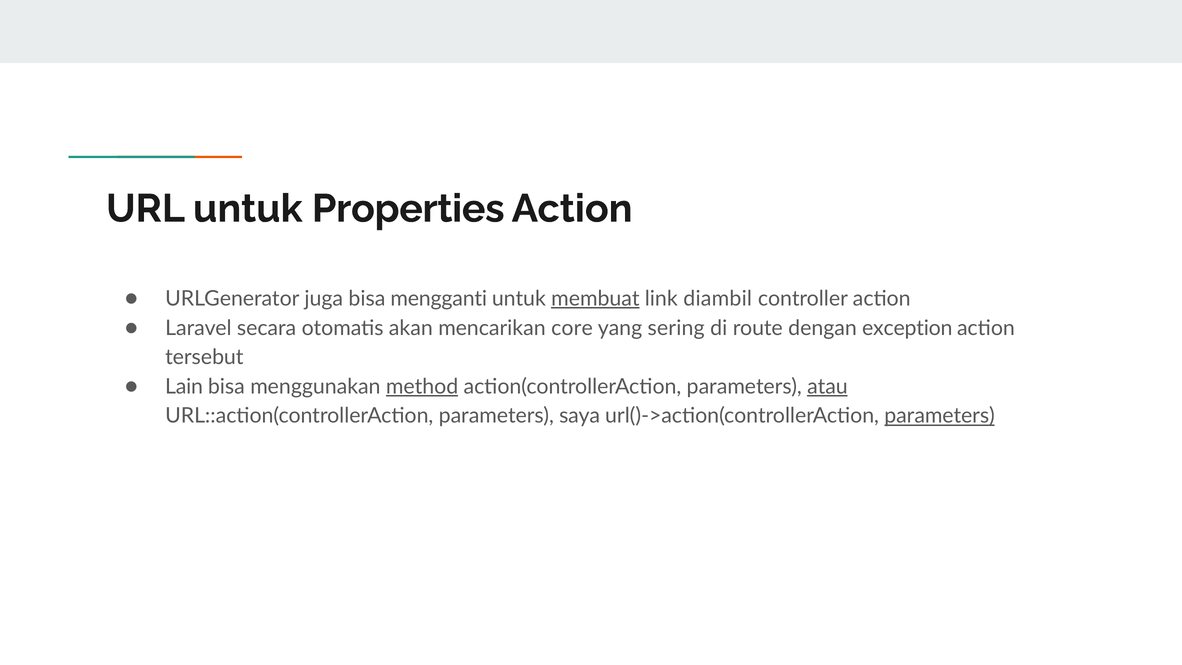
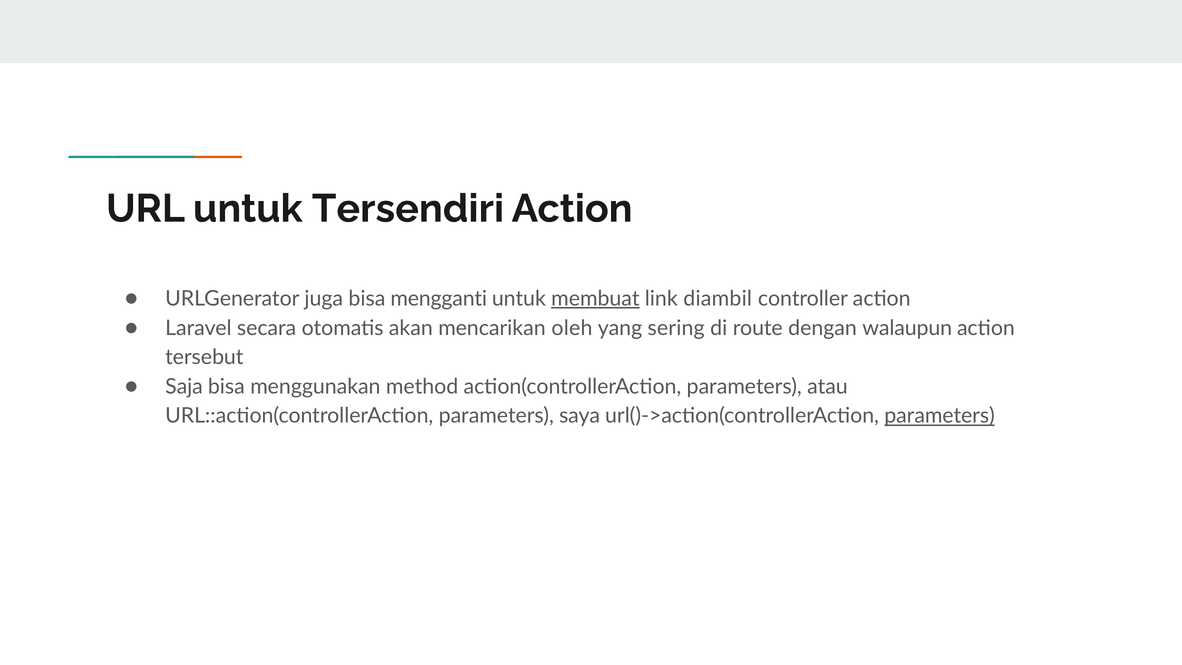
Properties: Properties -> Tersendiri (408, 209)
core: core -> oleh (572, 328)
exception: exception -> walaupun (907, 328)
Lain: Lain -> Saja (184, 387)
method underline: present -> none (422, 387)
atau underline: present -> none (827, 387)
